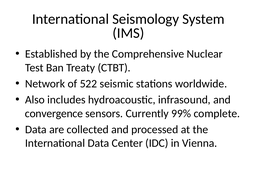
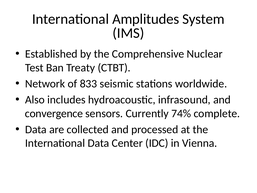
Seismology: Seismology -> Amplitudes (146, 19)
522: 522 -> 833 (88, 84)
99%: 99% -> 74% (181, 113)
